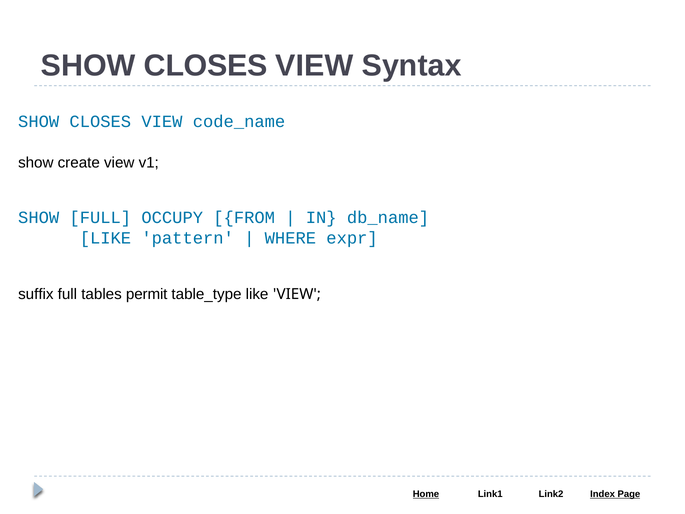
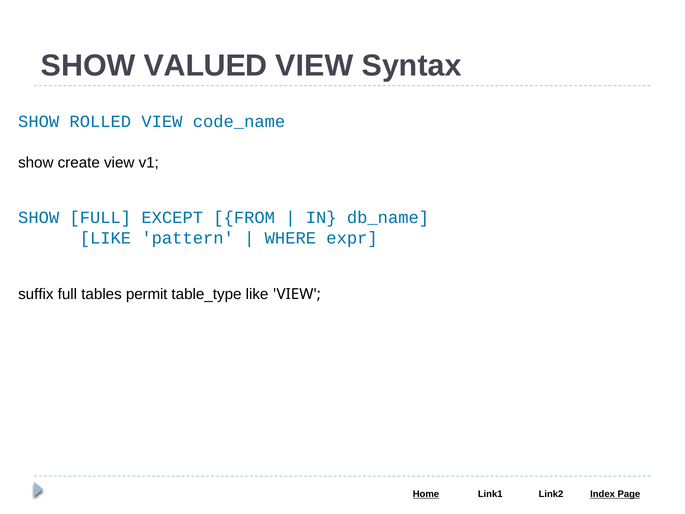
CLOSES: CLOSES -> VALUED (206, 66)
CLOSES: CLOSES -> ROLLED (100, 122)
OCCUPY: OCCUPY -> EXCEPT (172, 218)
